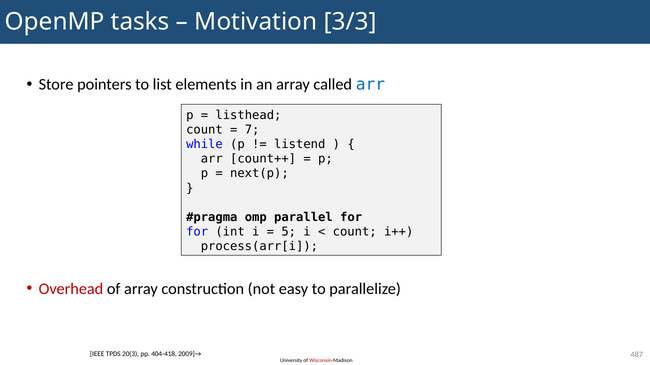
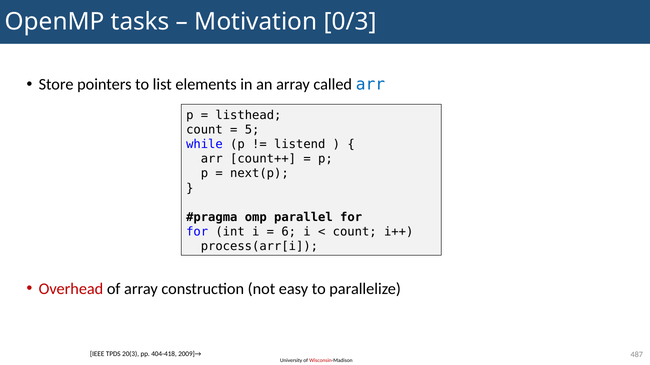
3/3: 3/3 -> 0/3 (350, 22)
7: 7 -> 5 (252, 130)
5: 5 -> 6 (289, 232)
